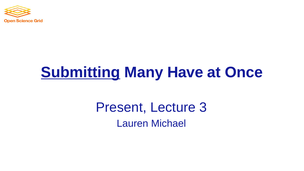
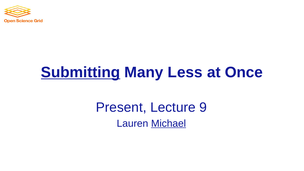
Have: Have -> Less (185, 72)
3: 3 -> 9 (203, 107)
Michael underline: none -> present (169, 123)
